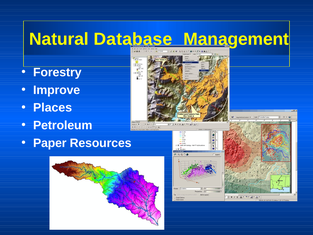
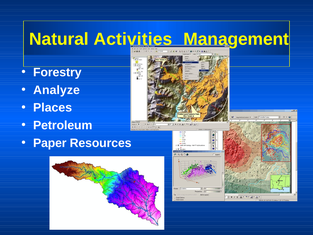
Database: Database -> Activities (133, 39)
Improve: Improve -> Analyze (57, 90)
